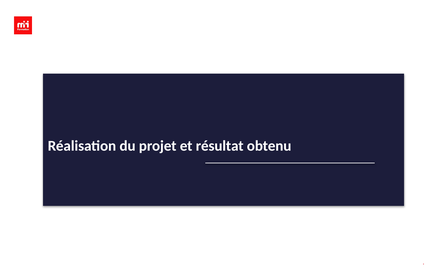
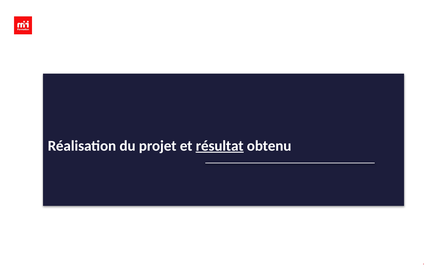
résultat underline: none -> present (220, 146)
